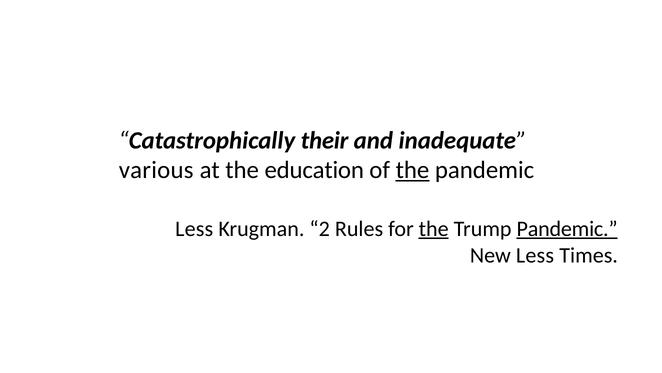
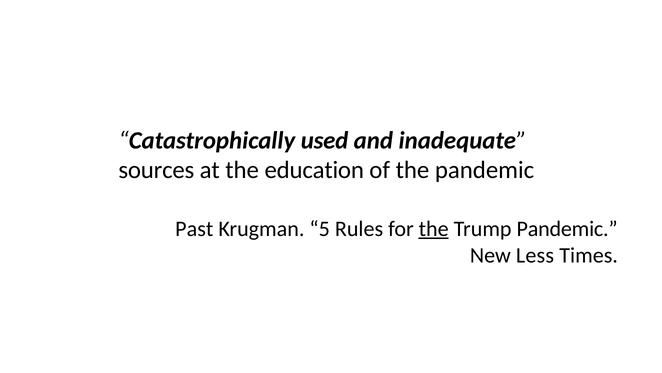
their: their -> used (325, 140)
various: various -> sources (156, 170)
the underline: present -> none (412, 170)
Less: Less -> Past (194, 228)
2: 2 -> 5 (320, 228)
Pandemic underline: present -> none (567, 228)
